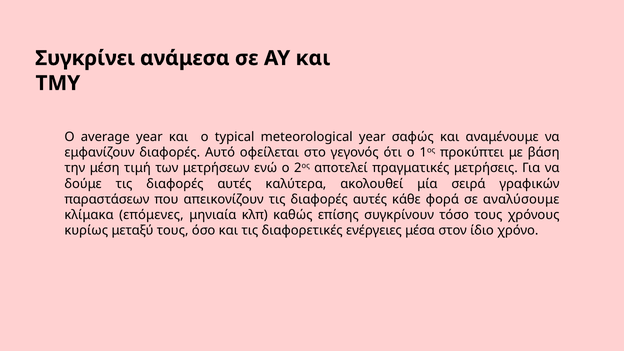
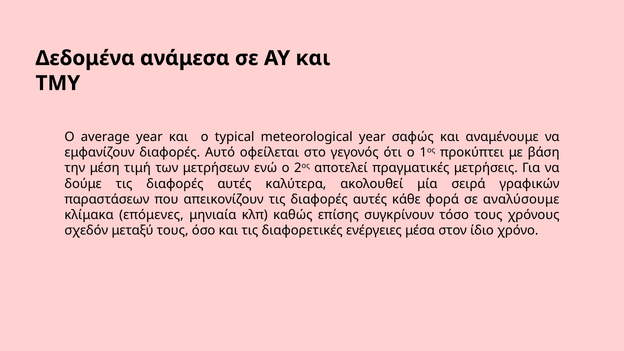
Συγκρίνει: Συγκρίνει -> Δεδομένα (85, 58)
κυρίως: κυρίως -> σχεδόν (86, 231)
